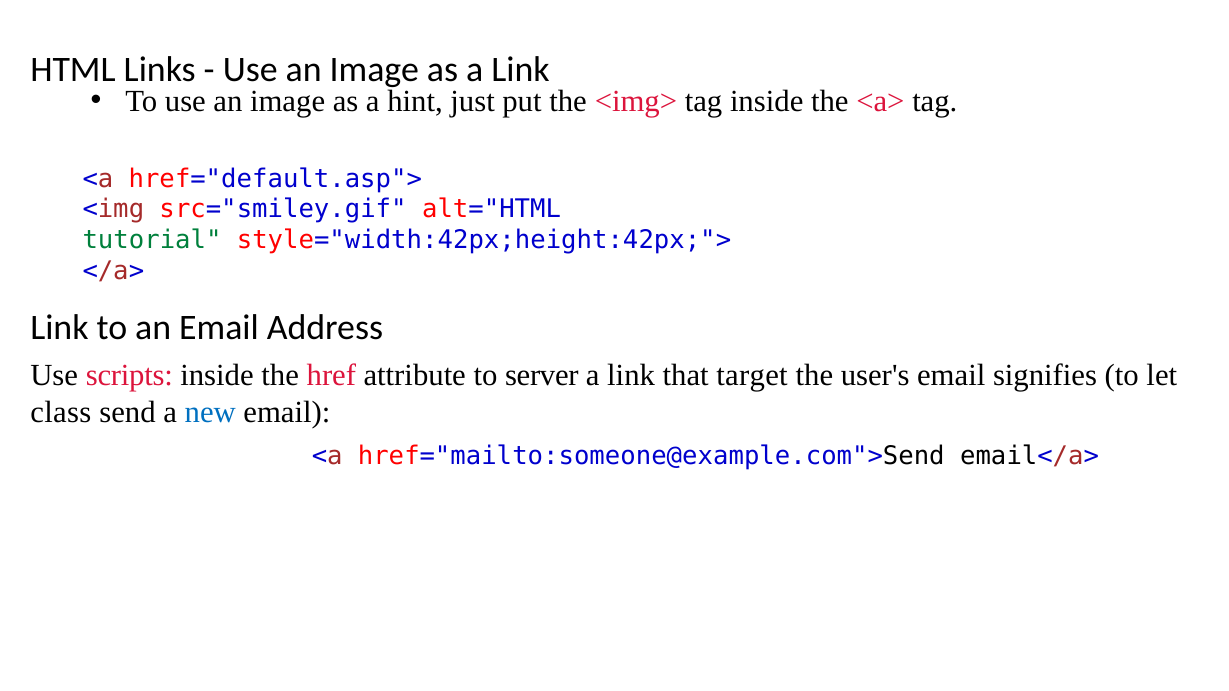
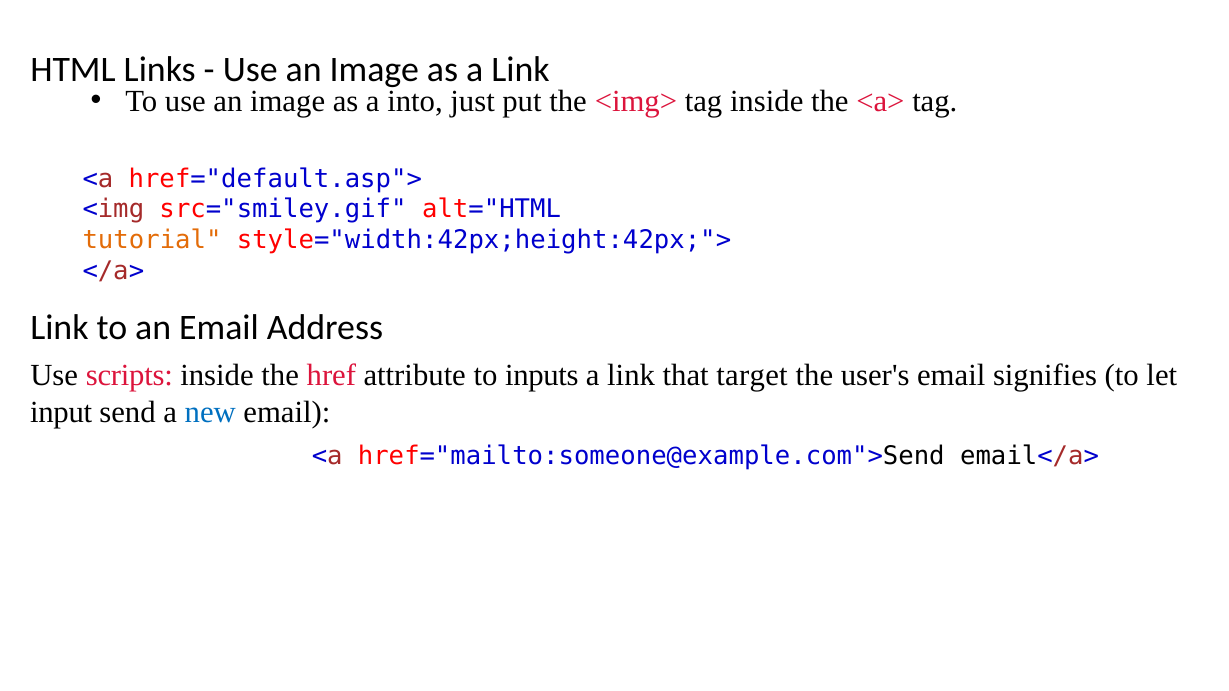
hint: hint -> into (415, 101)
tutorial colour: green -> orange (152, 240)
server: server -> inputs (542, 376)
class: class -> input (61, 413)
